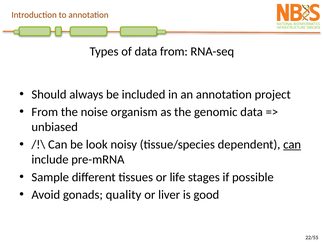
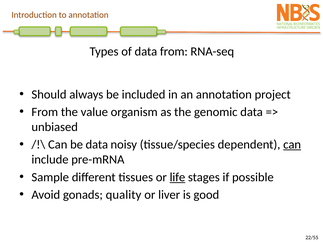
noise: noise -> value (94, 112)
be look: look -> data (97, 145)
life underline: none -> present (177, 177)
